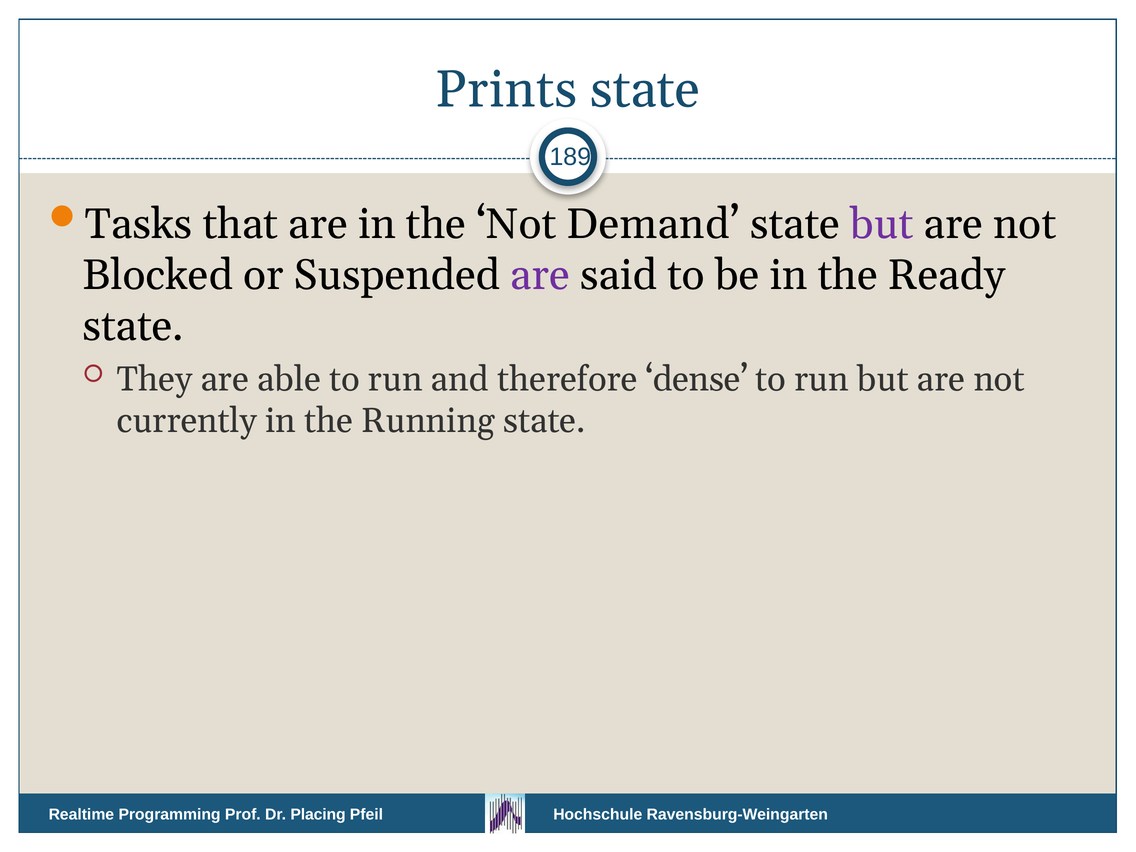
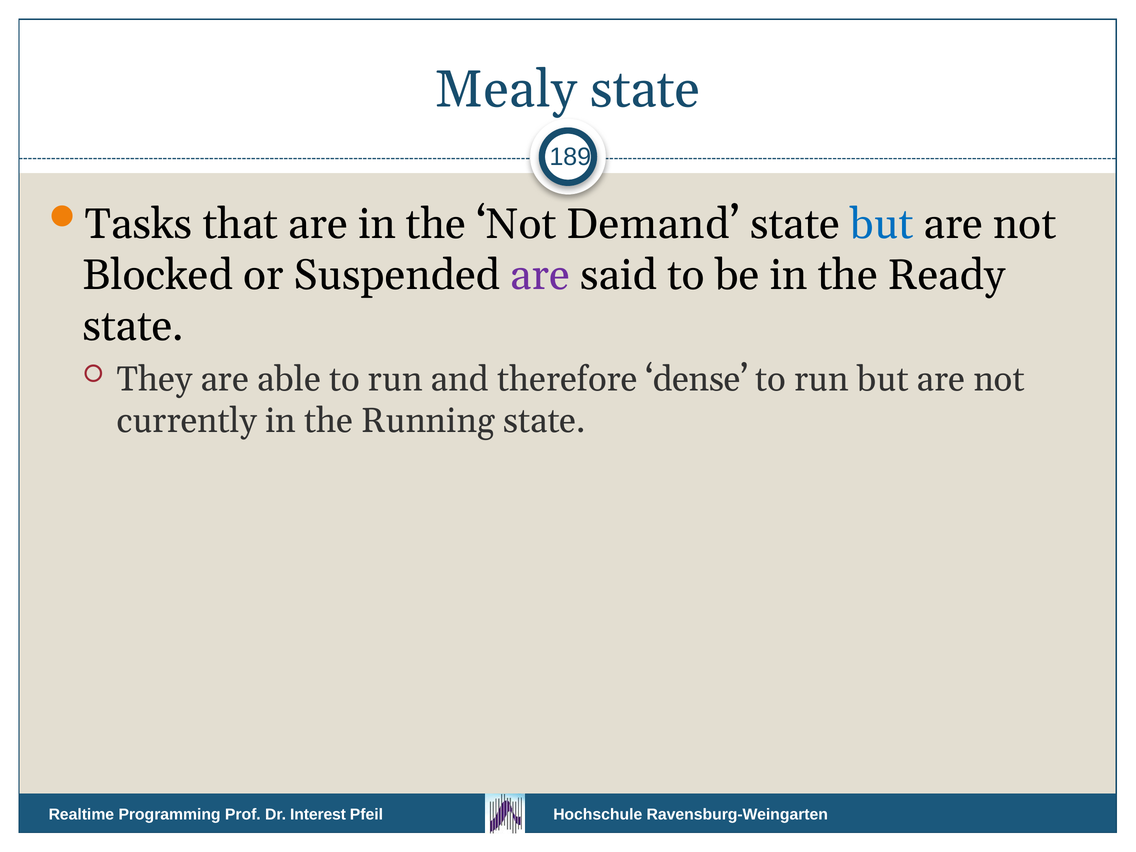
Prints: Prints -> Mealy (506, 89)
but colour: purple -> blue (882, 224)
Placing: Placing -> Interest (318, 815)
